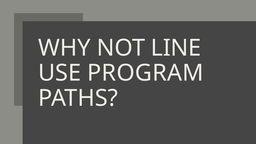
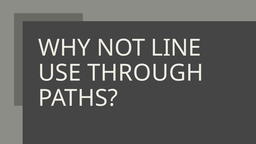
PROGRAM: PROGRAM -> THROUGH (145, 73)
